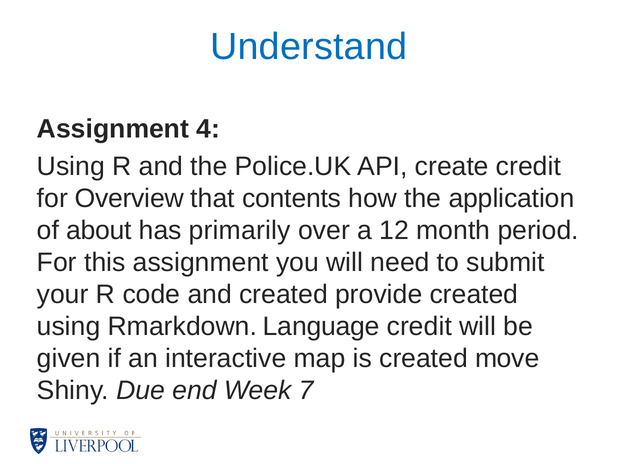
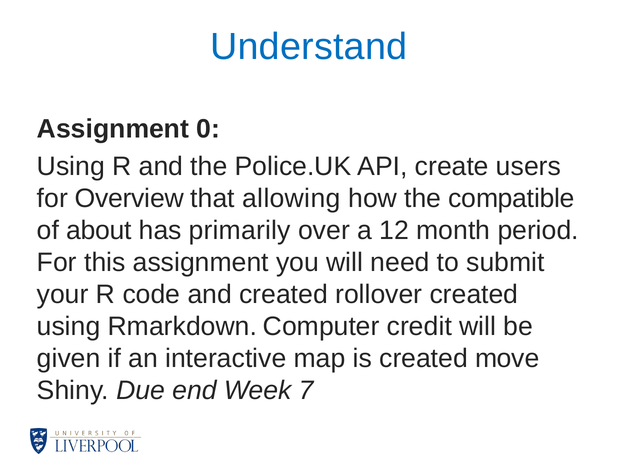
4: 4 -> 0 (208, 129)
create credit: credit -> users (528, 166)
contents: contents -> allowing (291, 198)
application: application -> compatible (512, 198)
provide: provide -> rollover (379, 294)
Language: Language -> Computer (321, 326)
